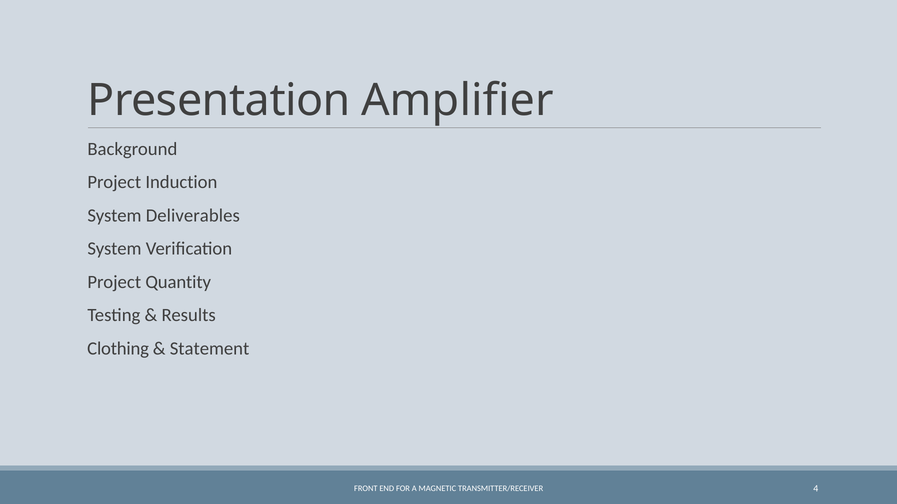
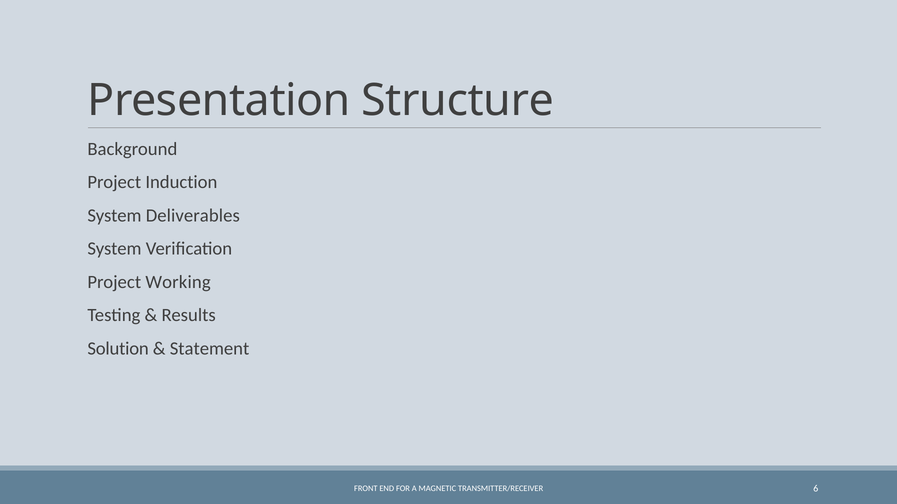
Amplifier: Amplifier -> Structure (458, 100)
Quantity: Quantity -> Working (178, 282)
Clothing: Clothing -> Solution (118, 349)
4: 4 -> 6 (816, 489)
